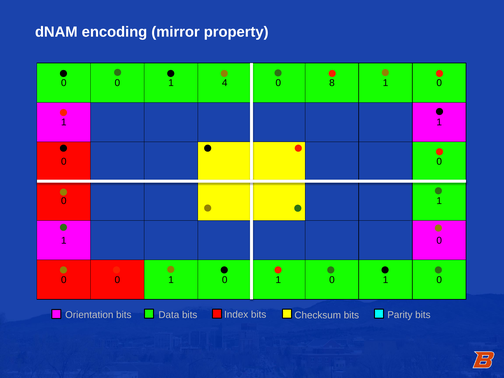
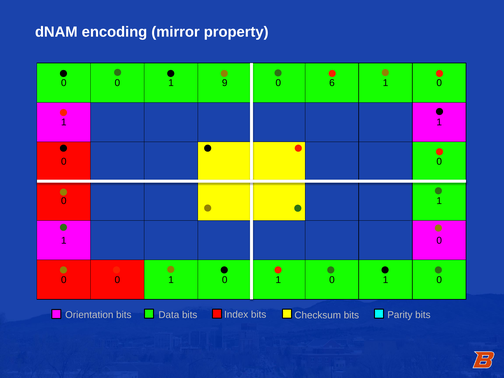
4: 4 -> 9 (225, 83)
8: 8 -> 6 (332, 83)
